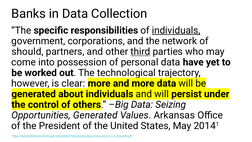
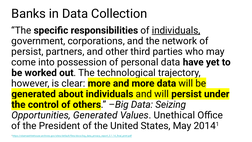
should: should -> persist (27, 51)
third underline: present -> none (140, 51)
Arkansas: Arkansas -> Unethical (174, 115)
